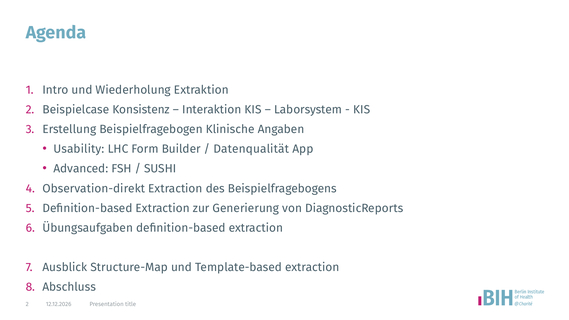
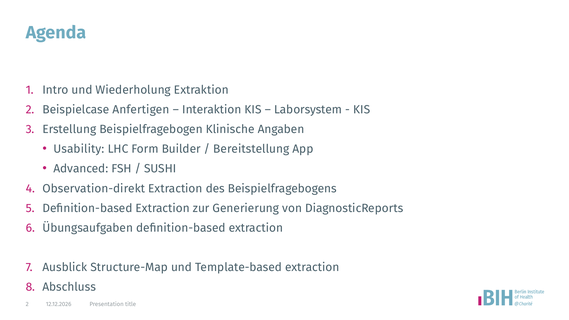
Konsistenz: Konsistenz -> Anfertigen (141, 110)
Datenqualität: Datenqualität -> Bereitstellung (251, 149)
